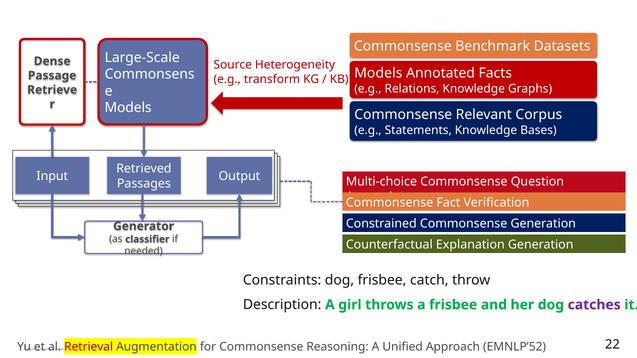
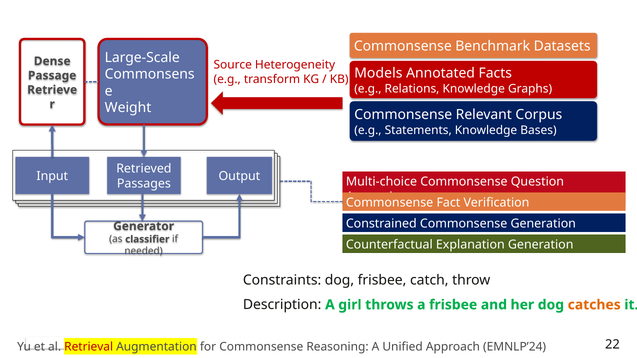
Models: Models -> Weight (128, 108)
catches colour: purple -> orange (594, 305)
EMNLP’52: EMNLP’52 -> EMNLP’24 (515, 347)
